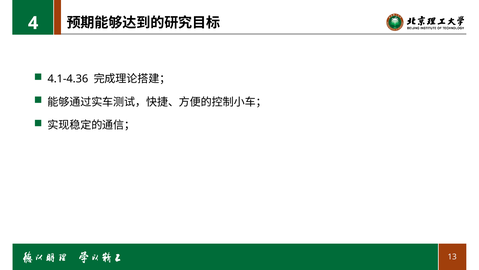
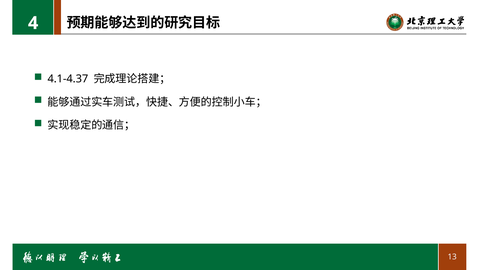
4.1-4.36: 4.1-4.36 -> 4.1-4.37 (68, 79)
